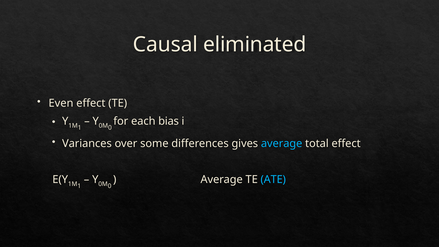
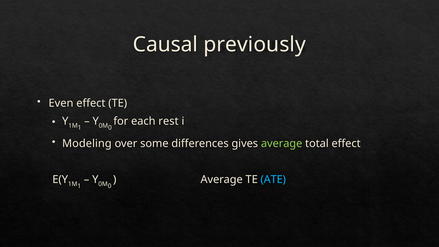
eliminated: eliminated -> previously (255, 44)
bias: bias -> rest (168, 121)
Variances: Variances -> Modeling (87, 143)
average colour: light blue -> light green (282, 143)
